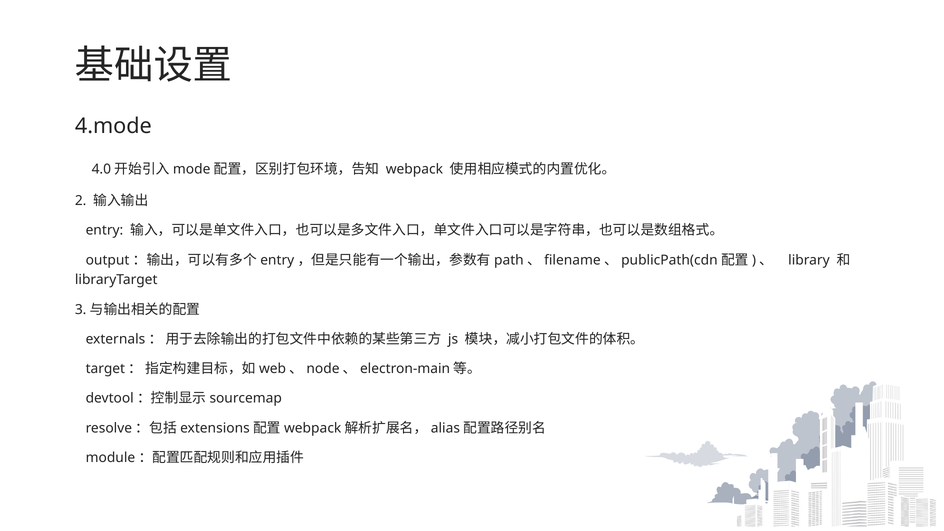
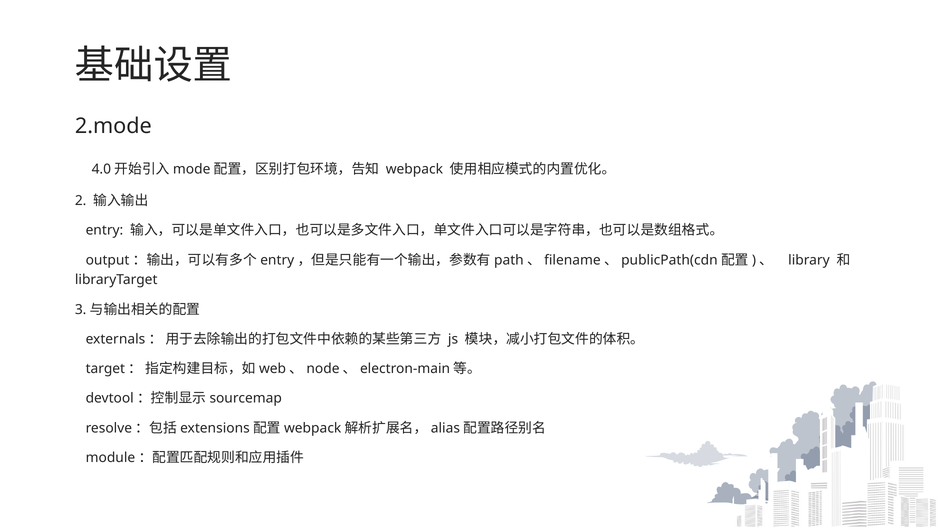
4.mode: 4.mode -> 2.mode (113, 126)
